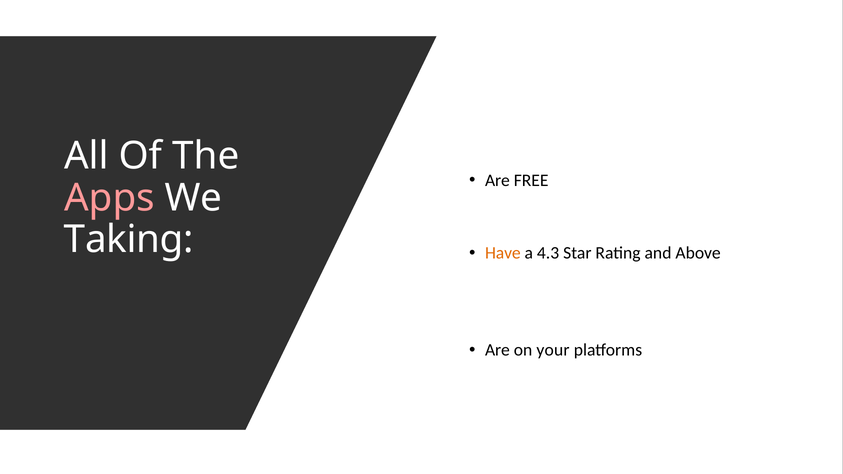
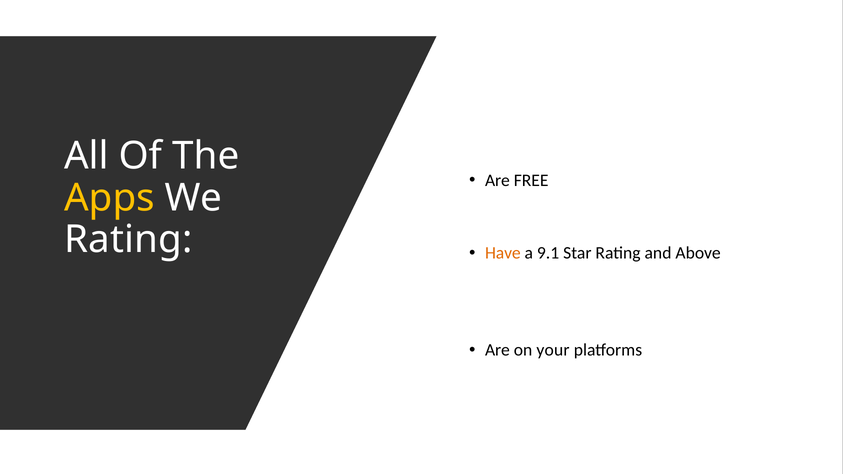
Apps colour: pink -> yellow (110, 198)
Taking: Taking -> Rating (128, 240)
4.3: 4.3 -> 9.1 (548, 253)
